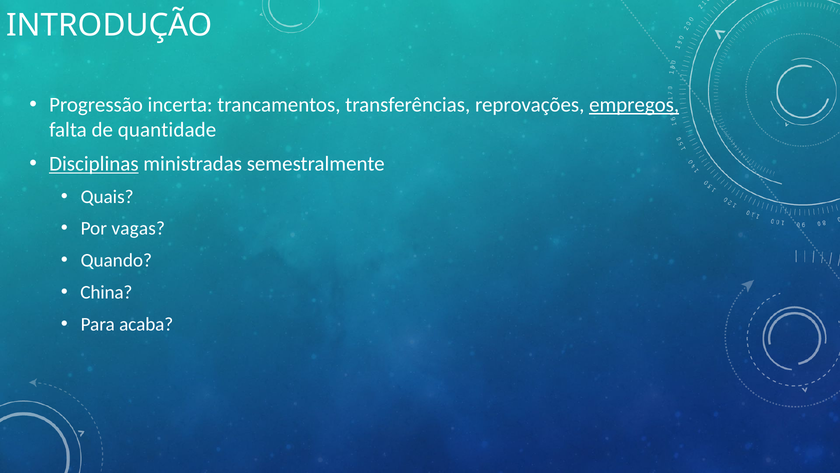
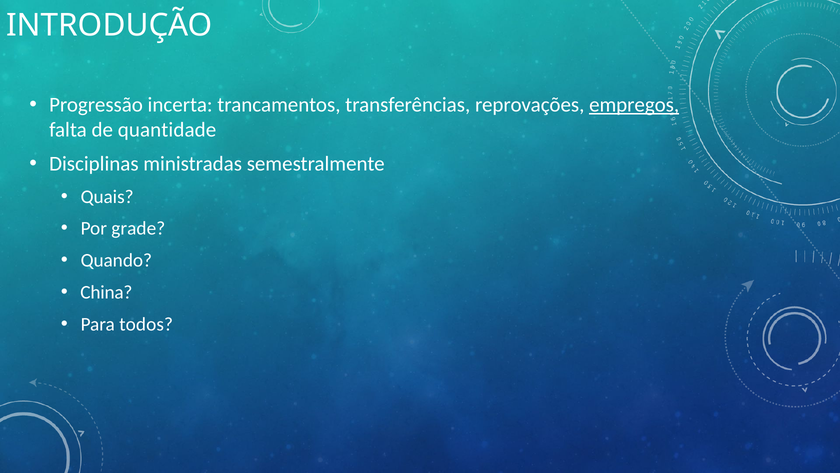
Disciplinas underline: present -> none (94, 164)
vagas: vagas -> grade (138, 228)
acaba: acaba -> todos (146, 324)
